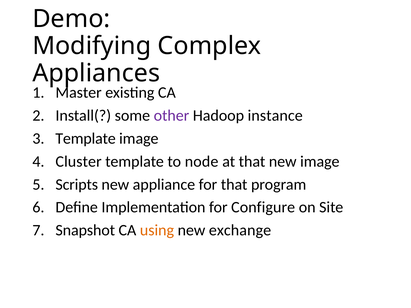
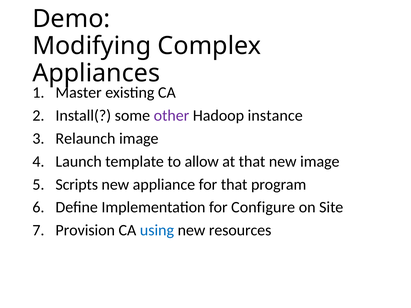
Template: Template -> Relaunch (85, 139)
Cluster: Cluster -> Launch (79, 162)
node: node -> allow (202, 162)
Snapshot: Snapshot -> Provision (85, 231)
using colour: orange -> blue (157, 231)
exchange: exchange -> resources (240, 231)
